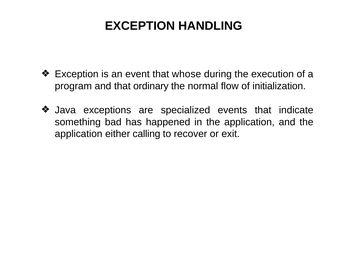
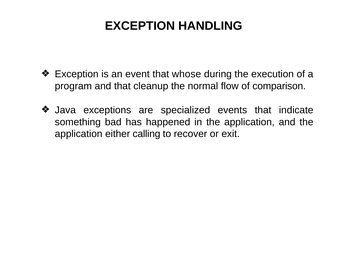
ordinary: ordinary -> cleanup (151, 86)
initialization: initialization -> comparison (279, 86)
